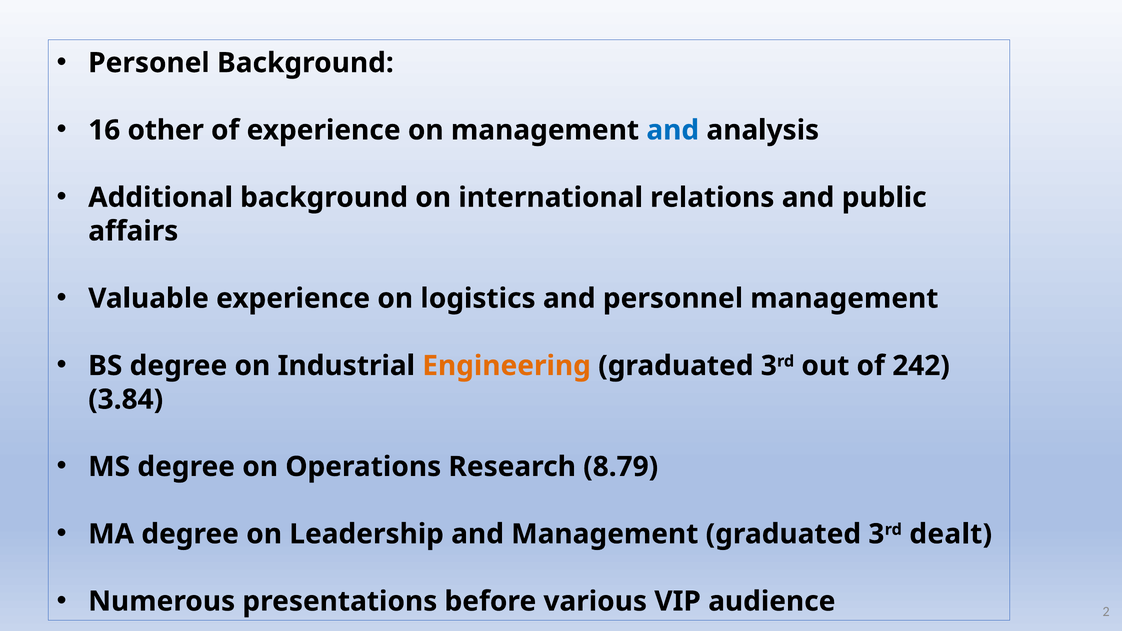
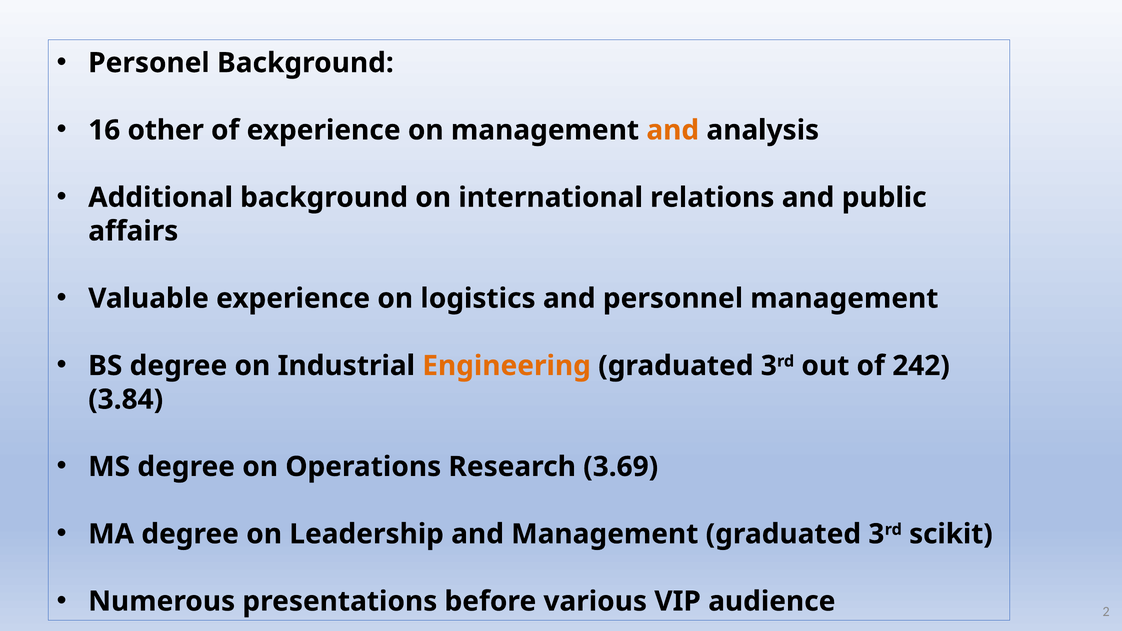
and colour: blue -> orange (673, 130)
8.79: 8.79 -> 3.69 (621, 467)
dealt: dealt -> scikit (951, 534)
